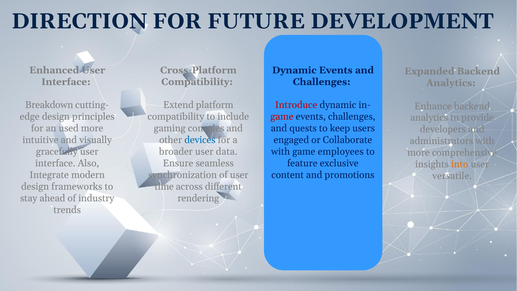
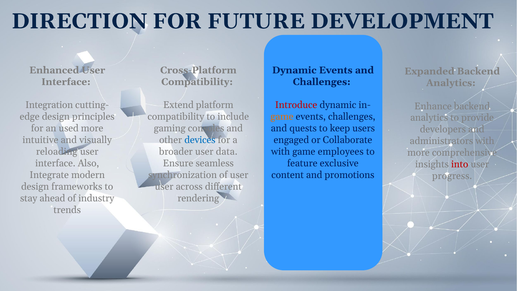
Breakdown: Breakdown -> Integration (49, 105)
game colour: red -> orange (282, 117)
gracefully: gracefully -> reloading (57, 152)
into colour: orange -> red (460, 164)
versatile: versatile -> progress (452, 176)
time: time -> user (164, 186)
